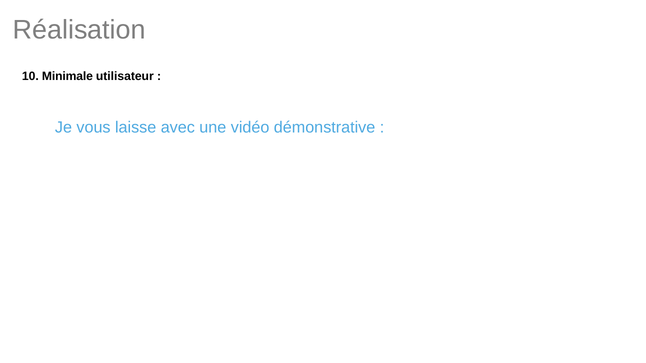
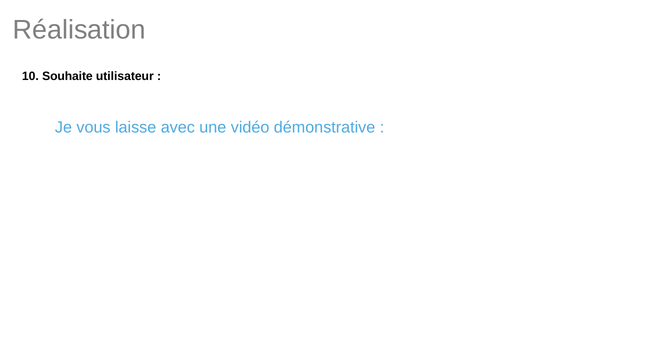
Minimale: Minimale -> Souhaite (67, 76)
